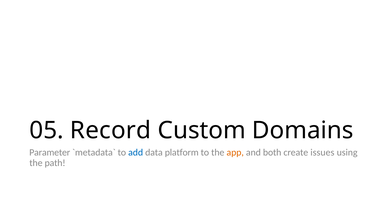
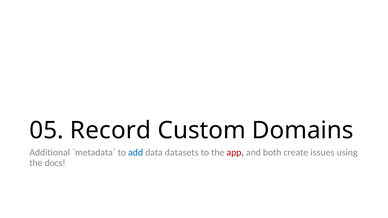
Parameter: Parameter -> Additional (50, 153)
platform: platform -> datasets (182, 153)
app colour: orange -> red (235, 153)
path: path -> docs (55, 163)
